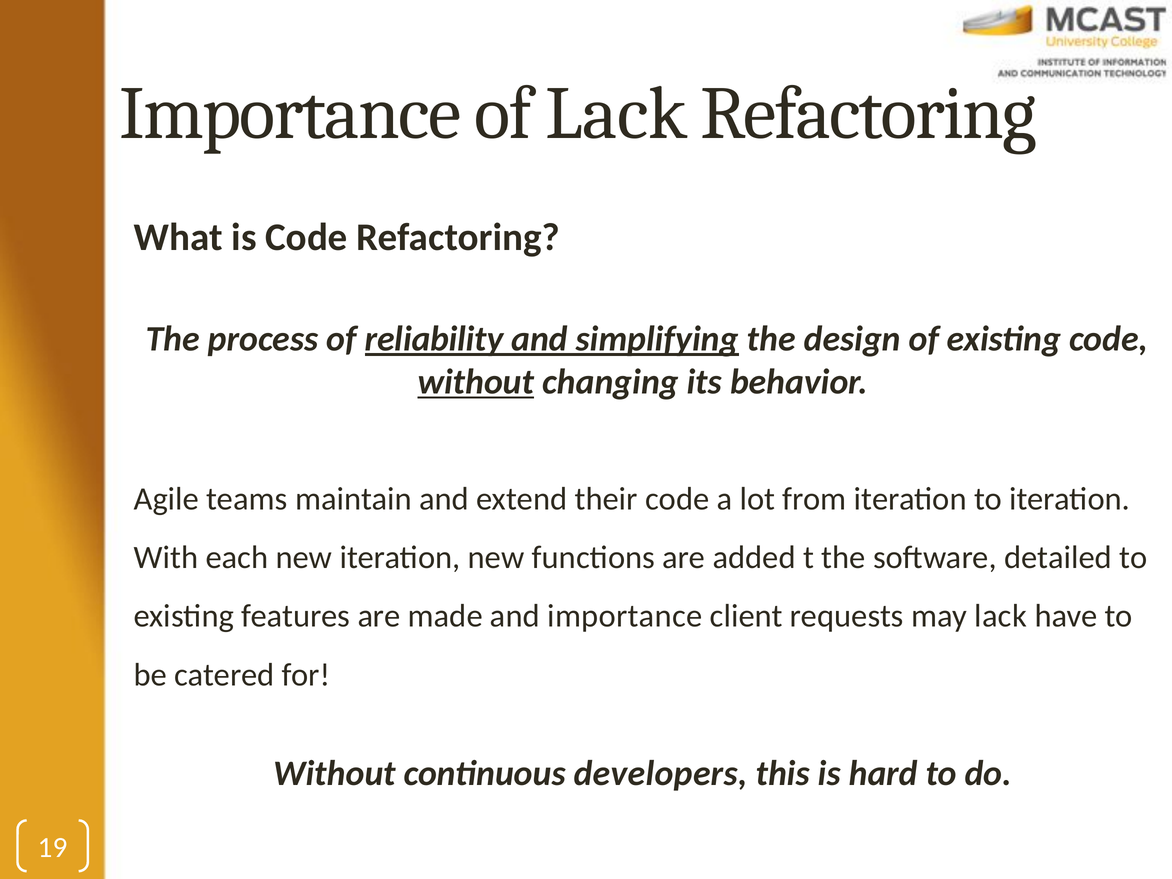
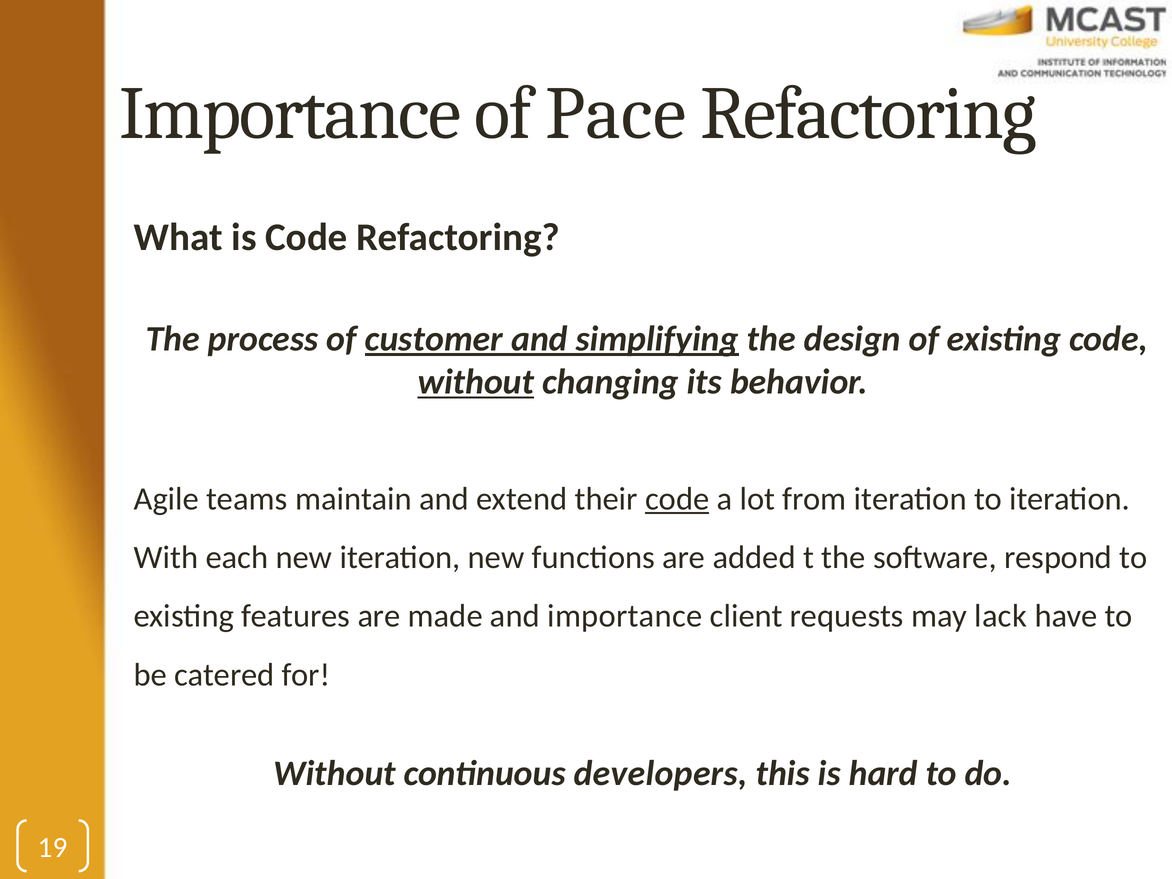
of Lack: Lack -> Pace (616, 114)
reliability: reliability -> customer (434, 339)
code underline: none -> present (677, 499)
detailed: detailed -> respond (1058, 558)
